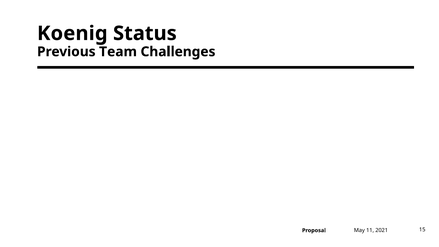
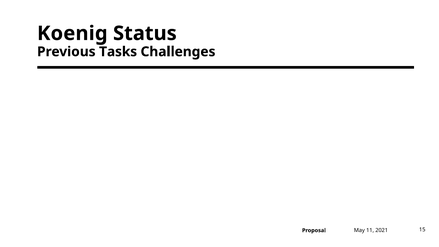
Team: Team -> Tasks (118, 52)
